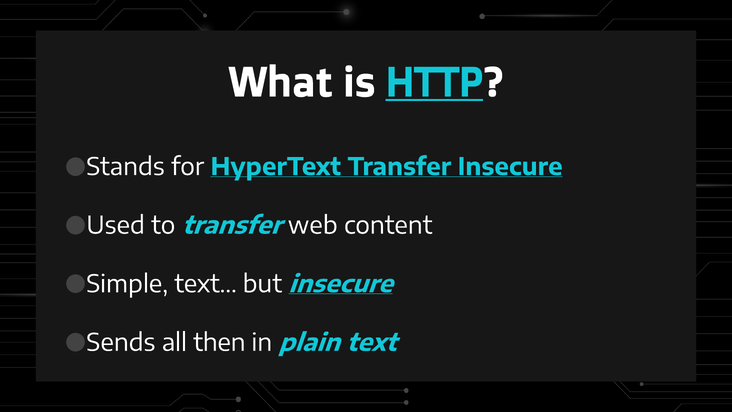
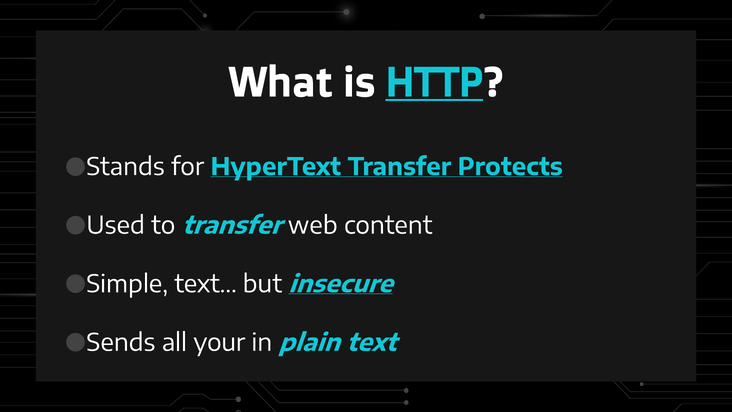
Transfer Insecure: Insecure -> Protects (510, 167)
then: then -> your (219, 343)
